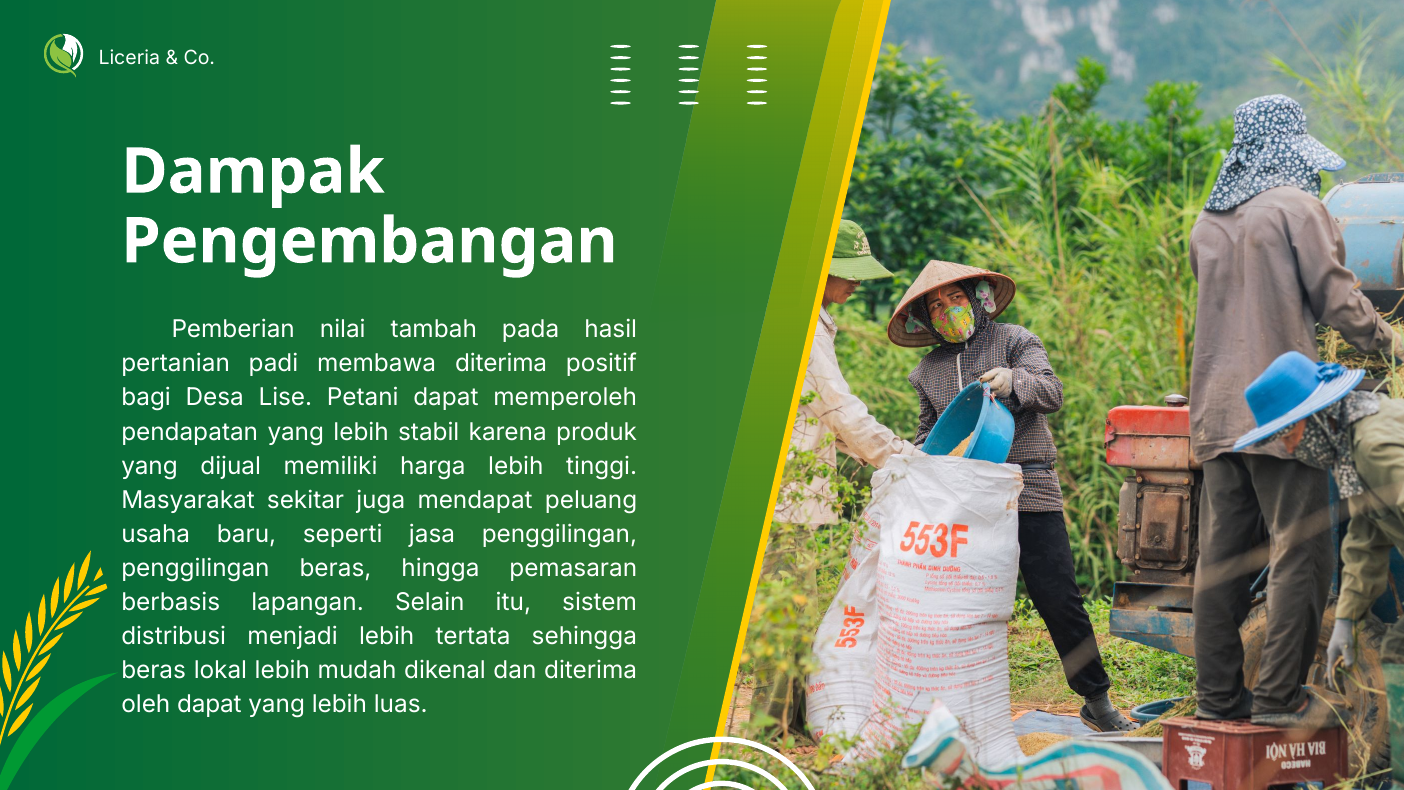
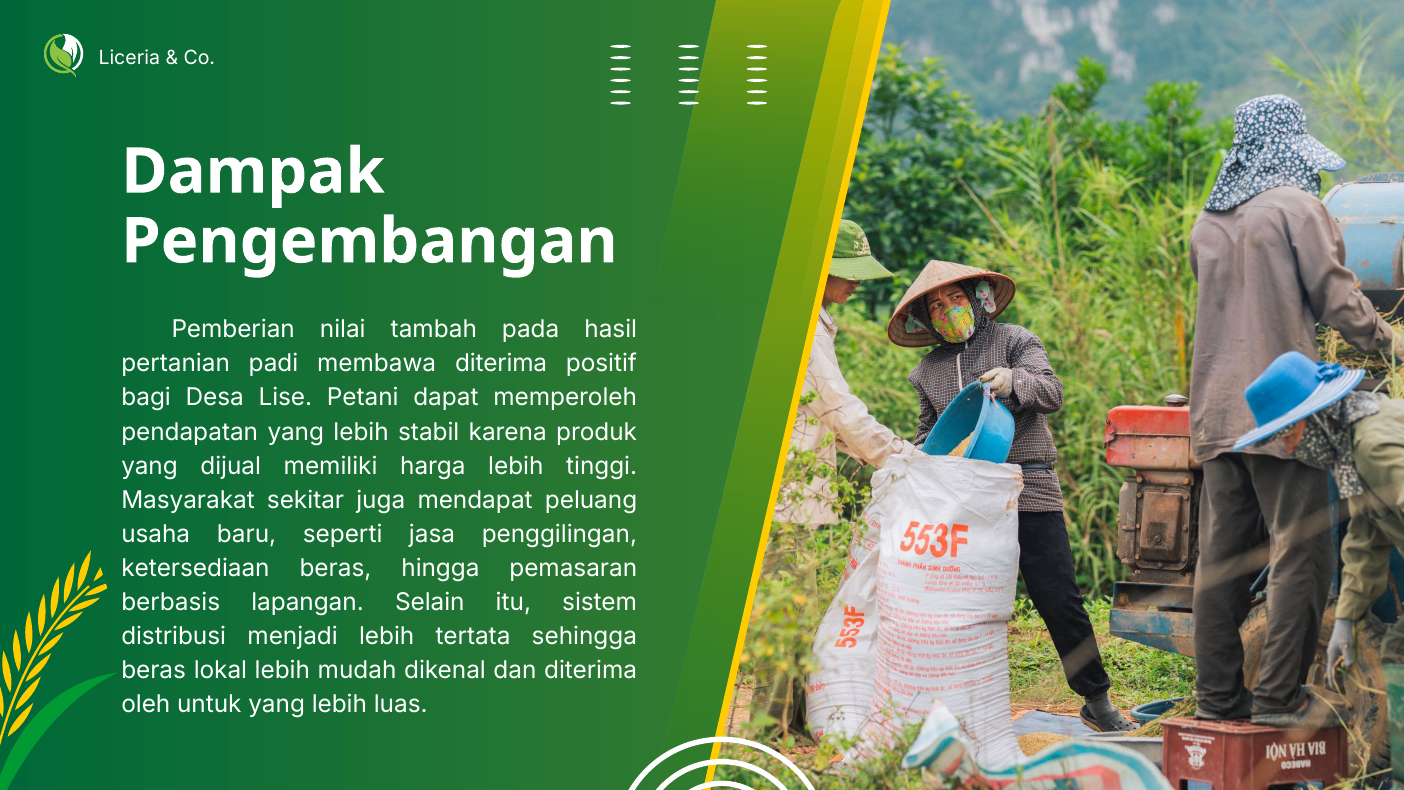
penggilingan: penggilingan -> ketersediaan (195, 568)
oleh dapat: dapat -> untuk (209, 705)
